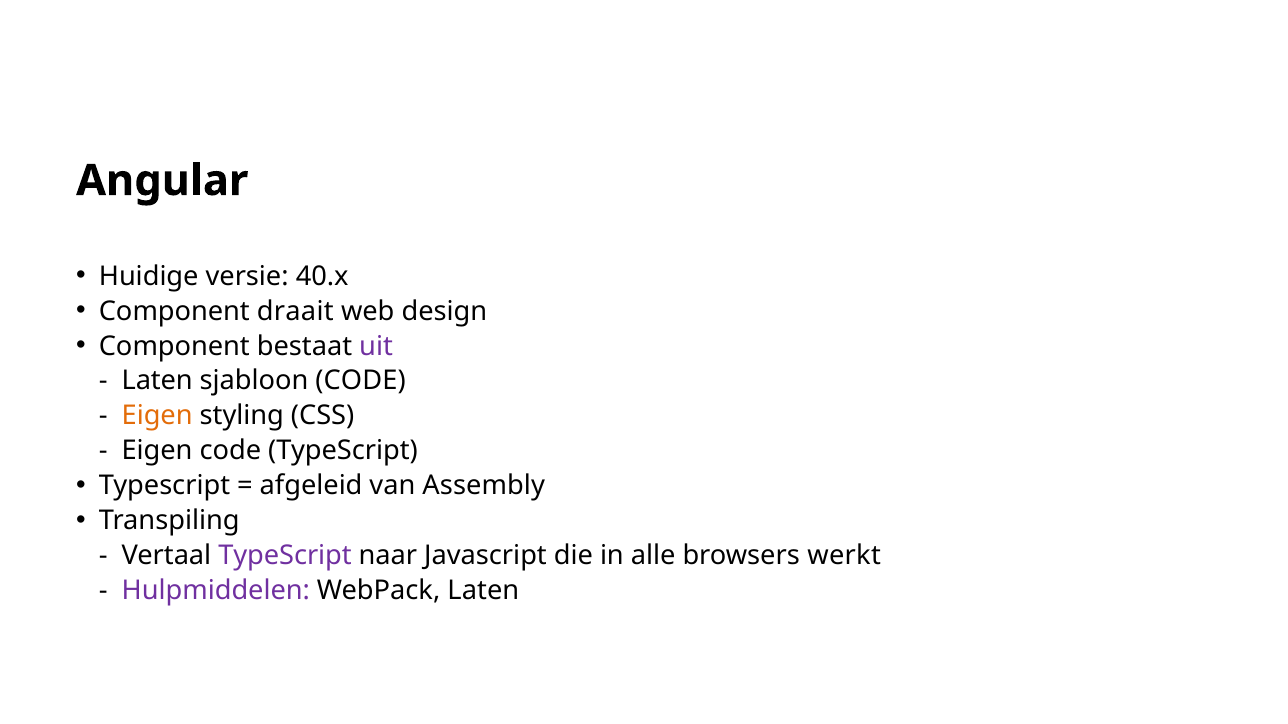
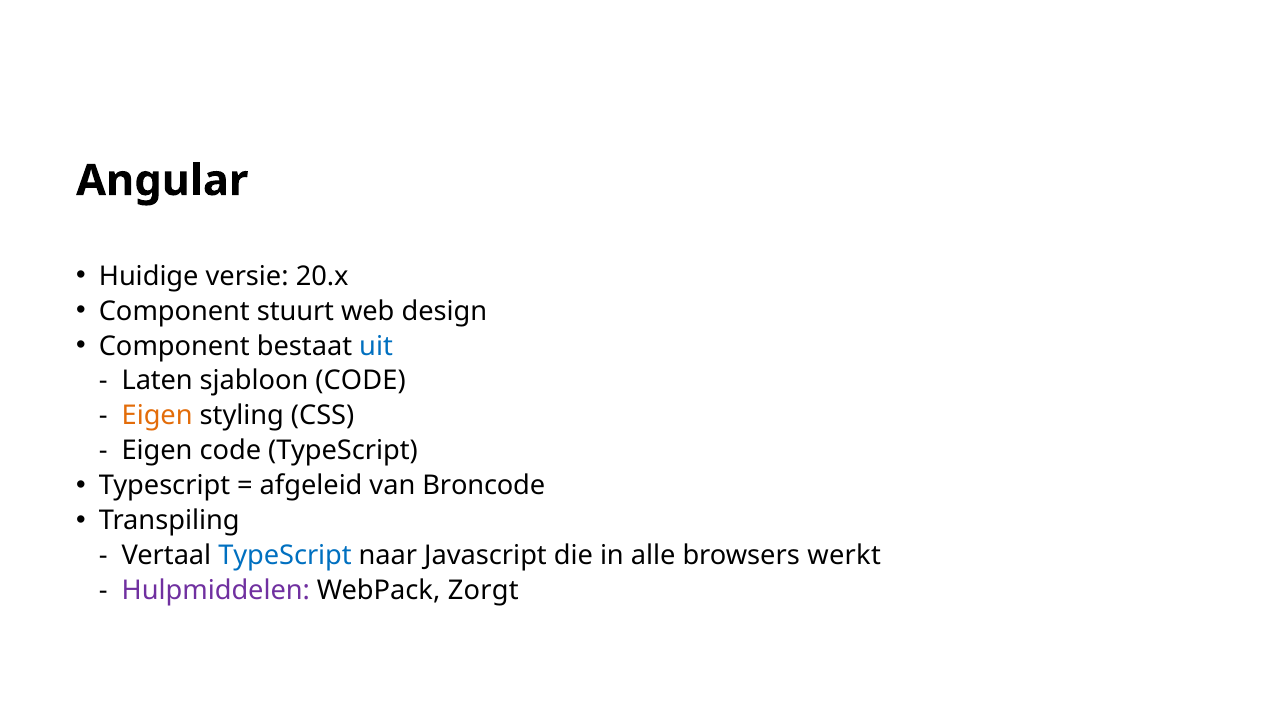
40.x: 40.x -> 20.x (322, 276)
draait: draait -> stuurt (295, 311)
uit colour: purple -> blue (376, 346)
Assembly: Assembly -> Broncode (484, 486)
TypeScript colour: purple -> blue (285, 556)
WebPack Laten: Laten -> Zorgt (483, 591)
